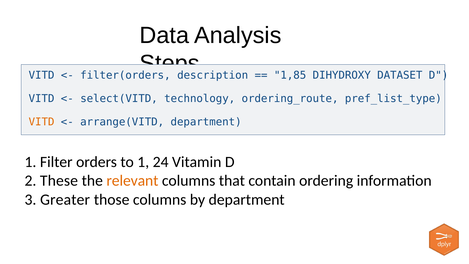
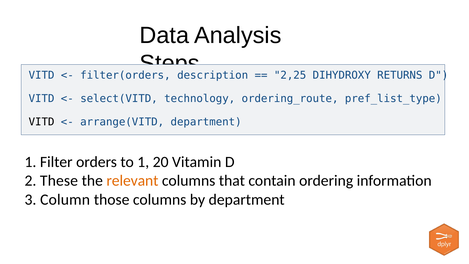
1,85: 1,85 -> 2,25 (290, 75)
DATASET: DATASET -> RETURNS (400, 75)
VITD colour: orange -> black (42, 122)
24: 24 -> 20 (161, 162)
Greater: Greater -> Column (65, 199)
